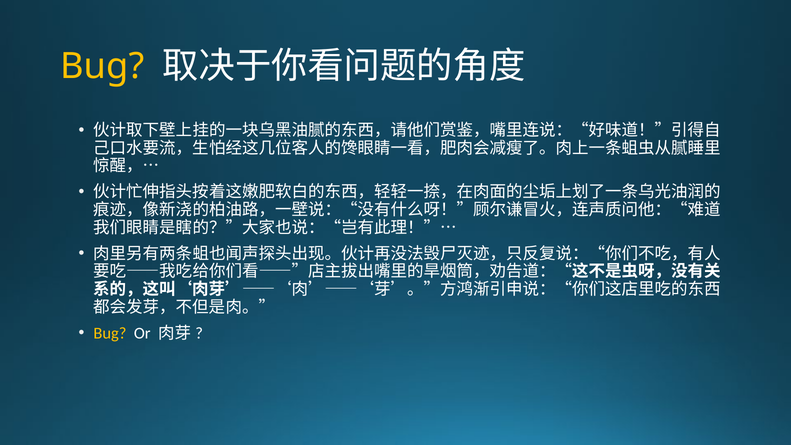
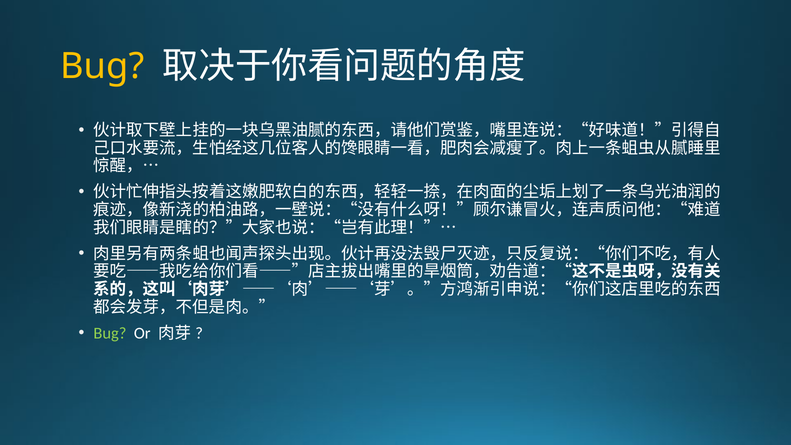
Bug colour: yellow -> light green (110, 333)
